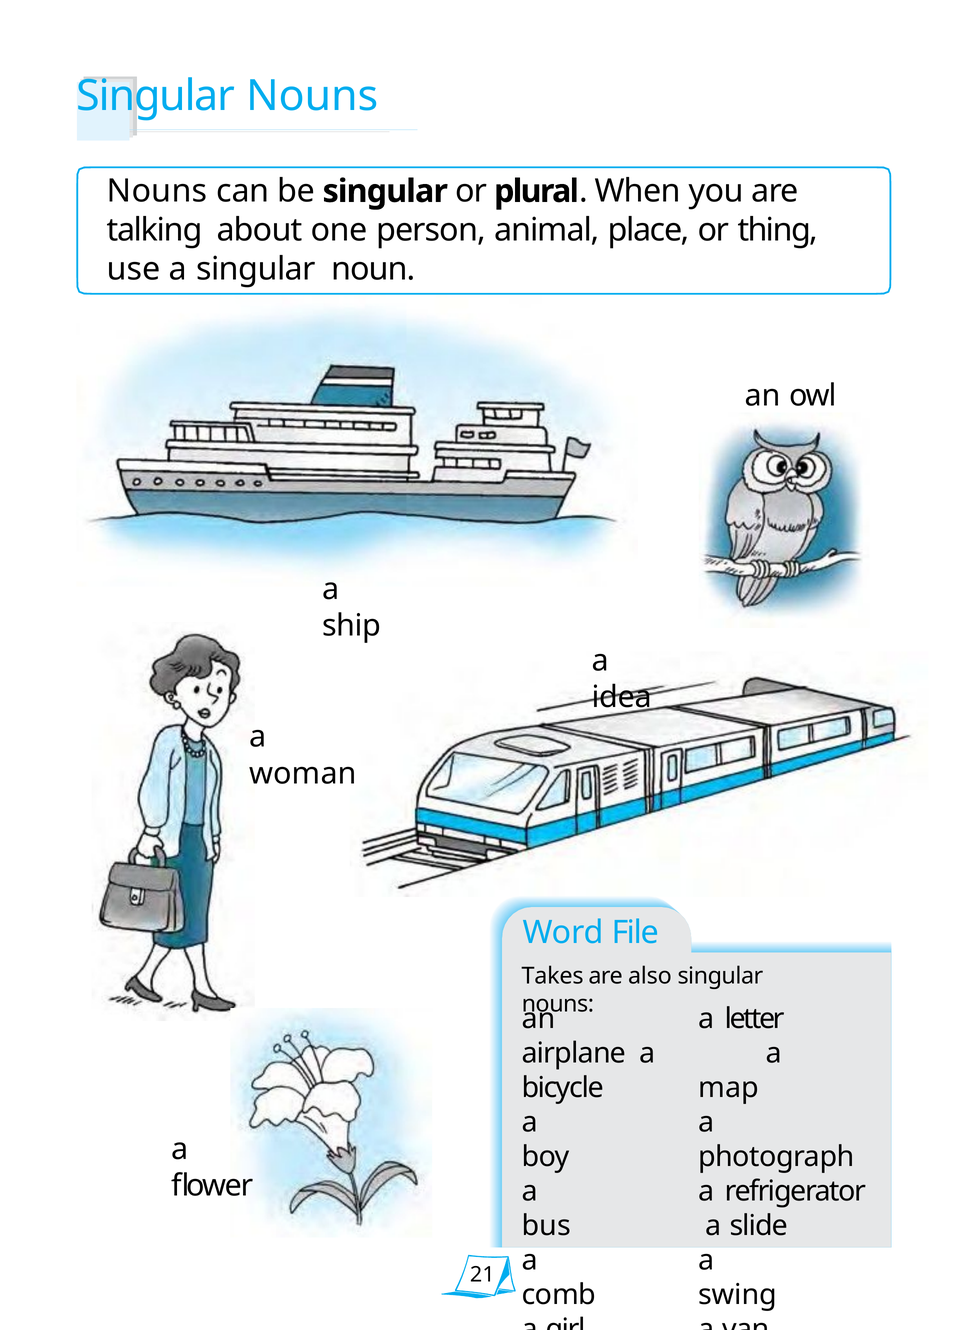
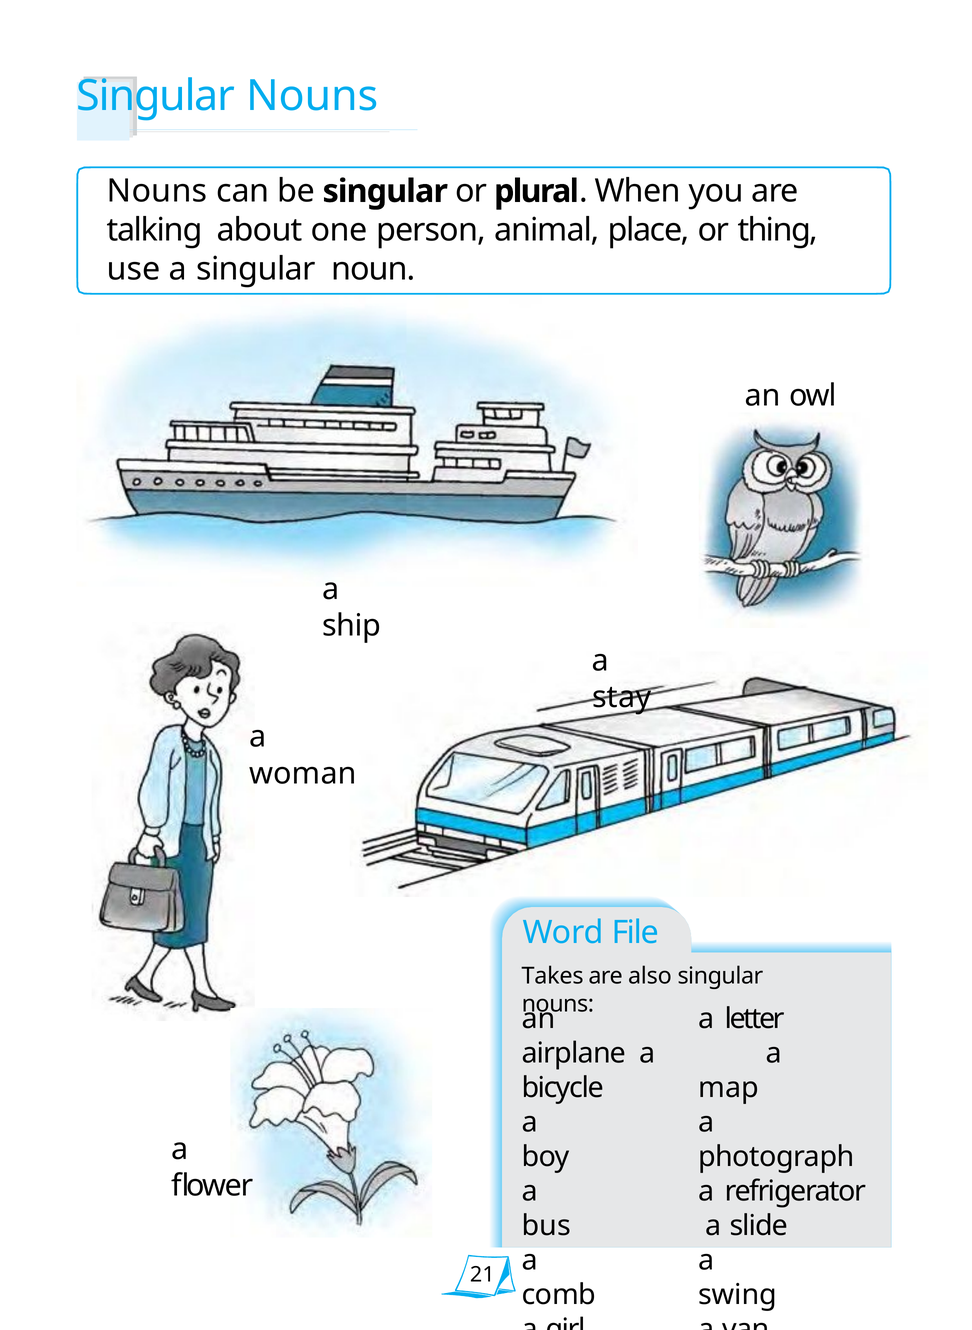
idea: idea -> stay (622, 697)
